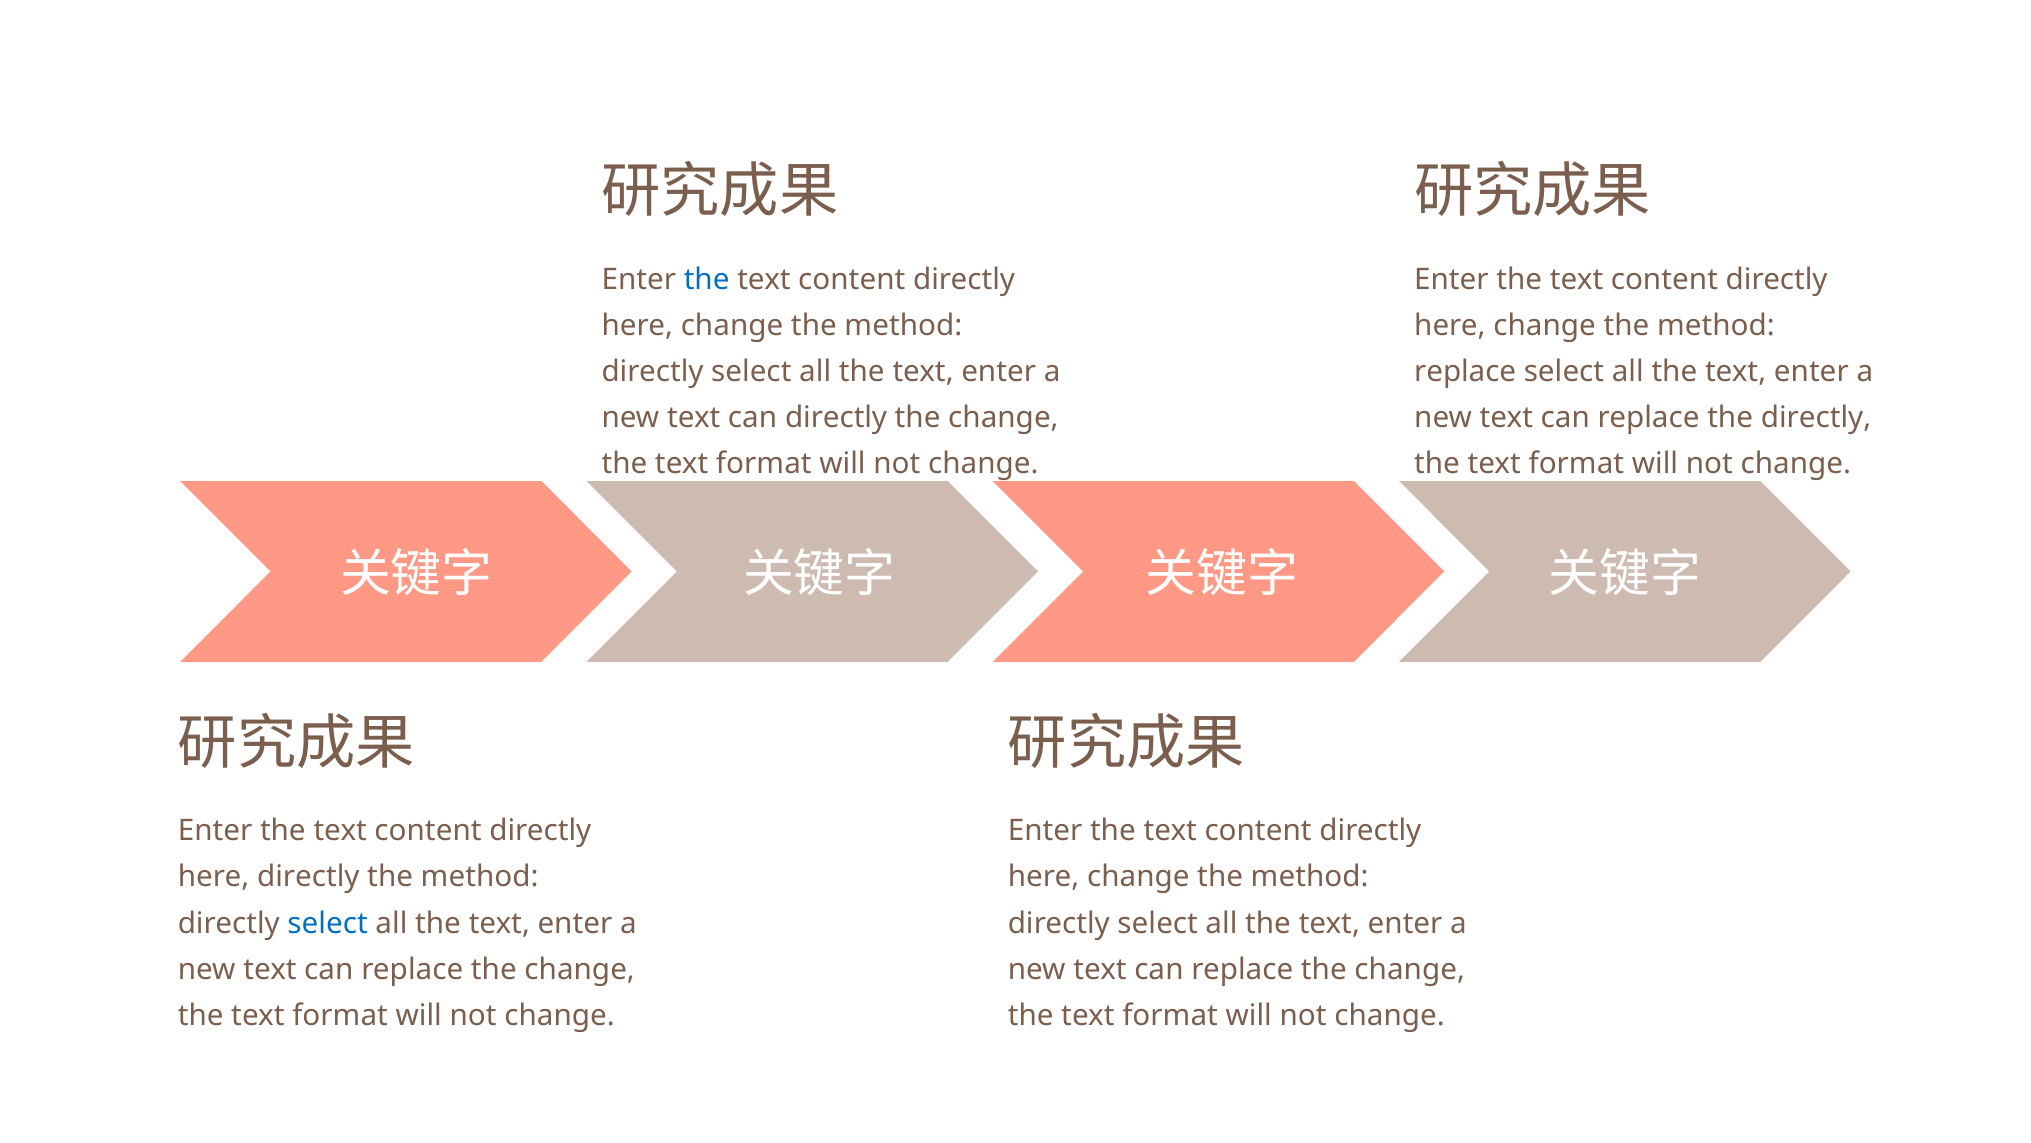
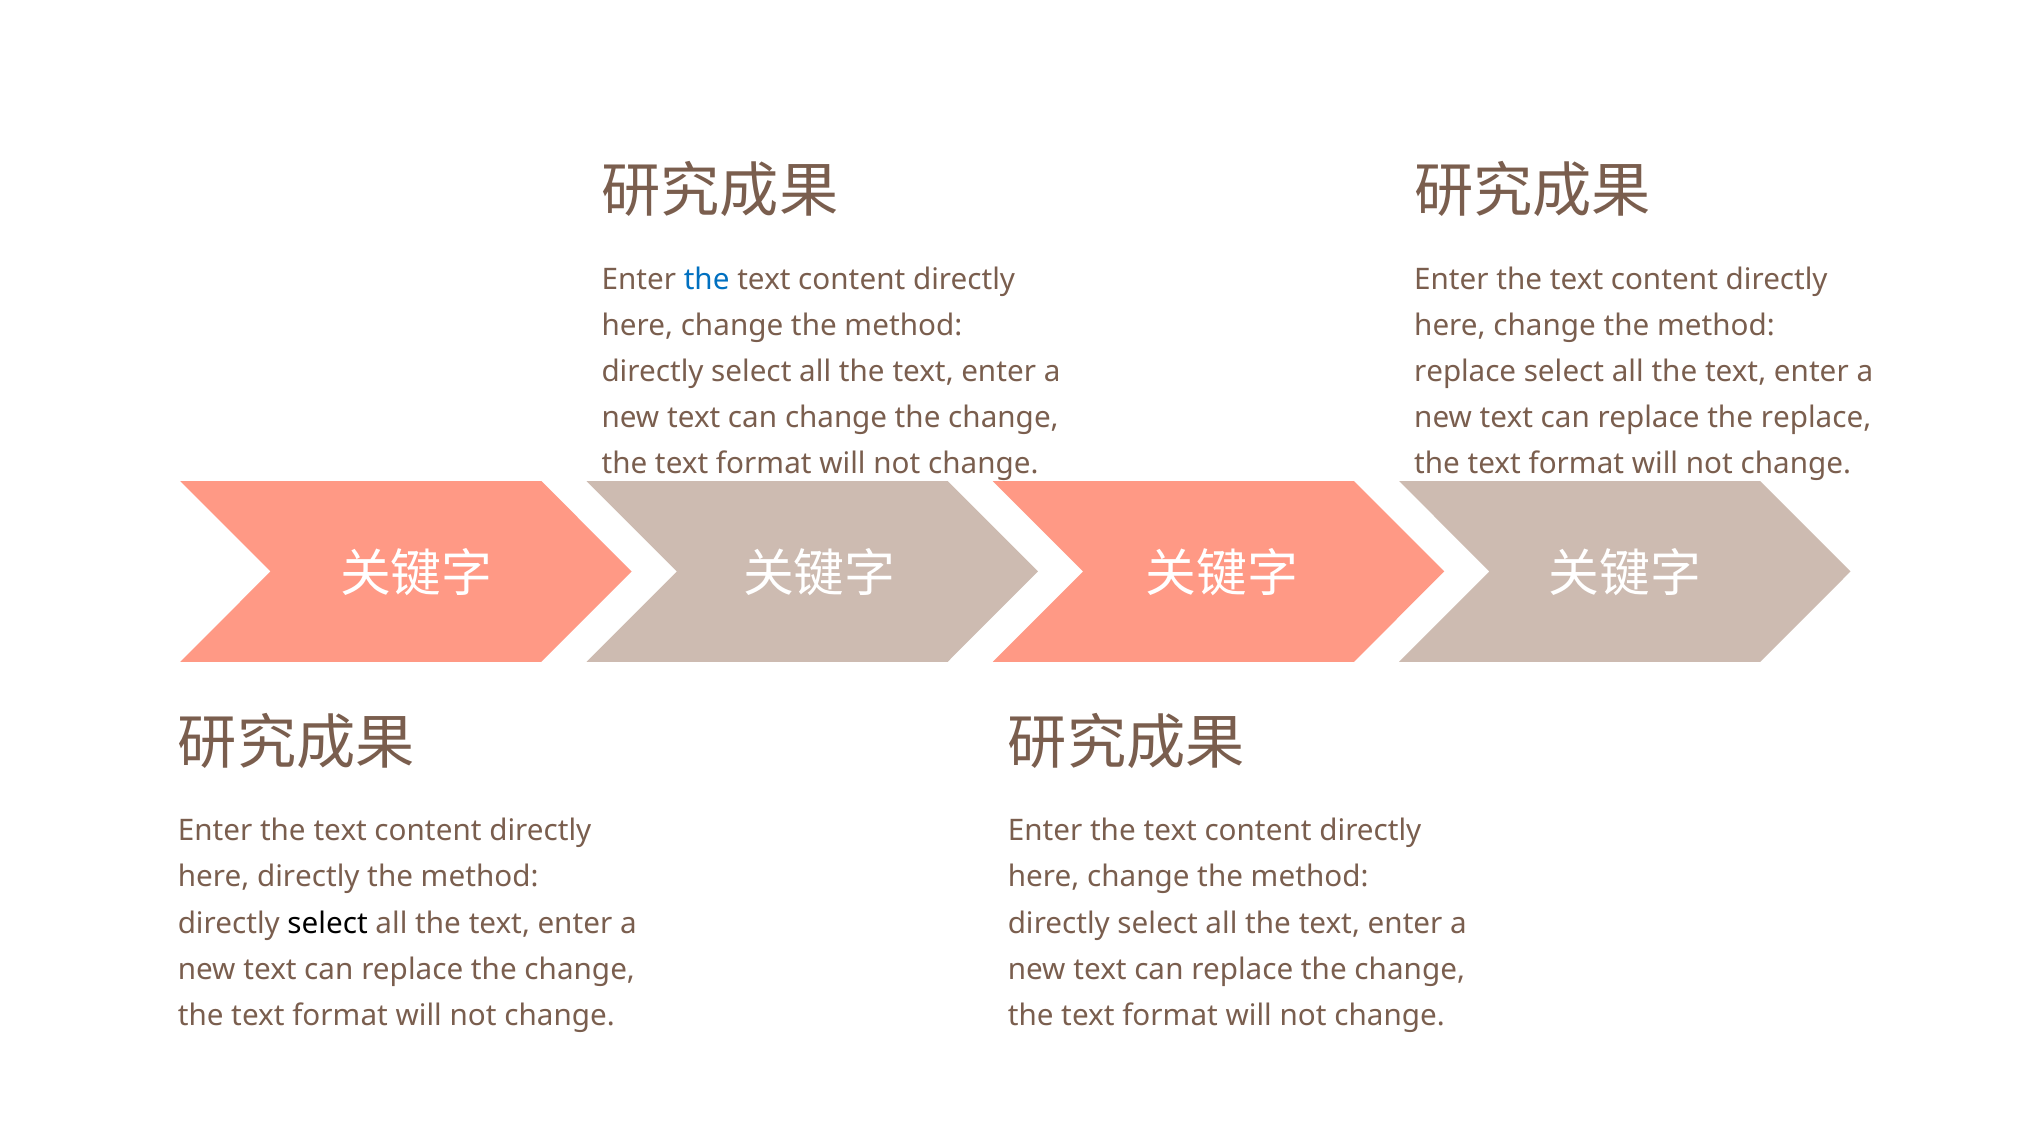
can directly: directly -> change (836, 418)
the directly: directly -> replace (1816, 418)
select colour: blue -> black (328, 923)
